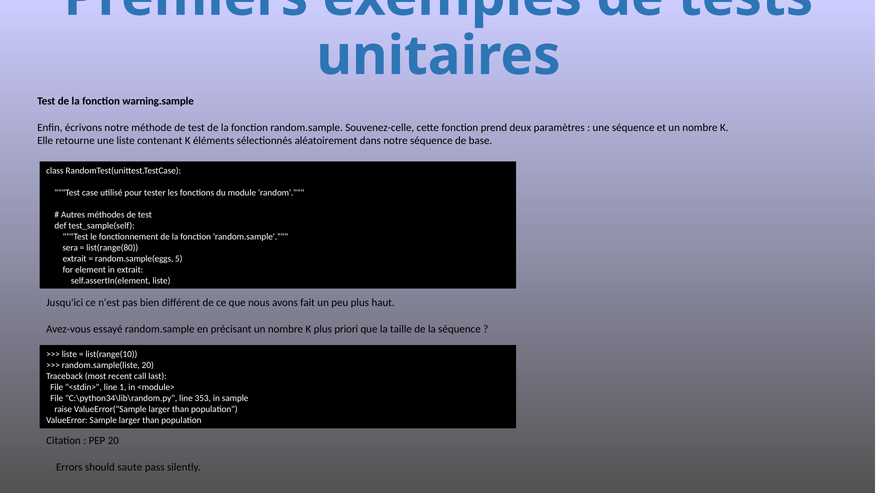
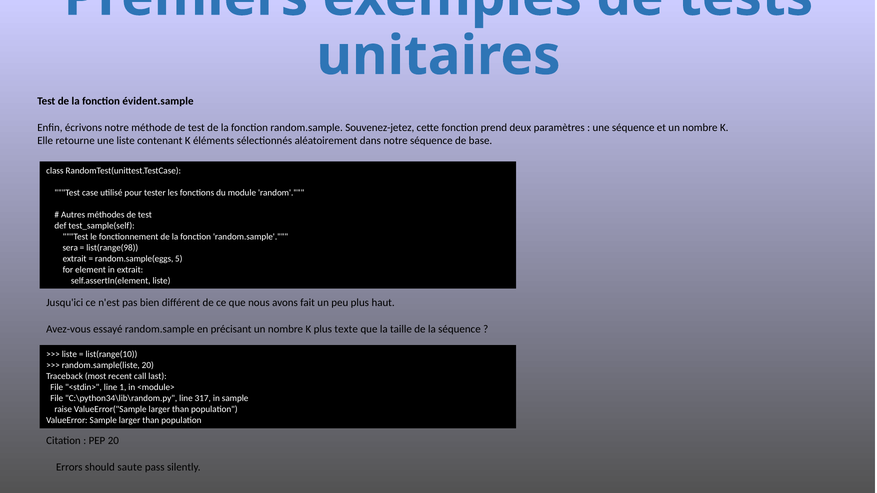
warning.sample: warning.sample -> évident.sample (158, 101)
Souvenez-celle: Souvenez-celle -> Souvenez-jetez (380, 128)
list(range(80: list(range(80 -> list(range(98 (112, 248)
priori: priori -> texte (346, 329)
353: 353 -> 317 (203, 399)
